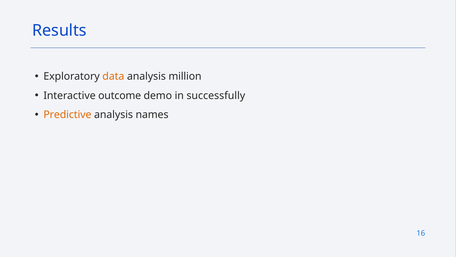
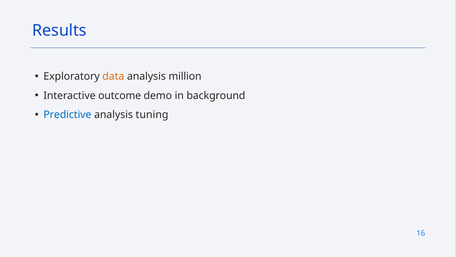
successfully: successfully -> background (216, 95)
Predictive colour: orange -> blue (67, 115)
names: names -> tuning (152, 115)
